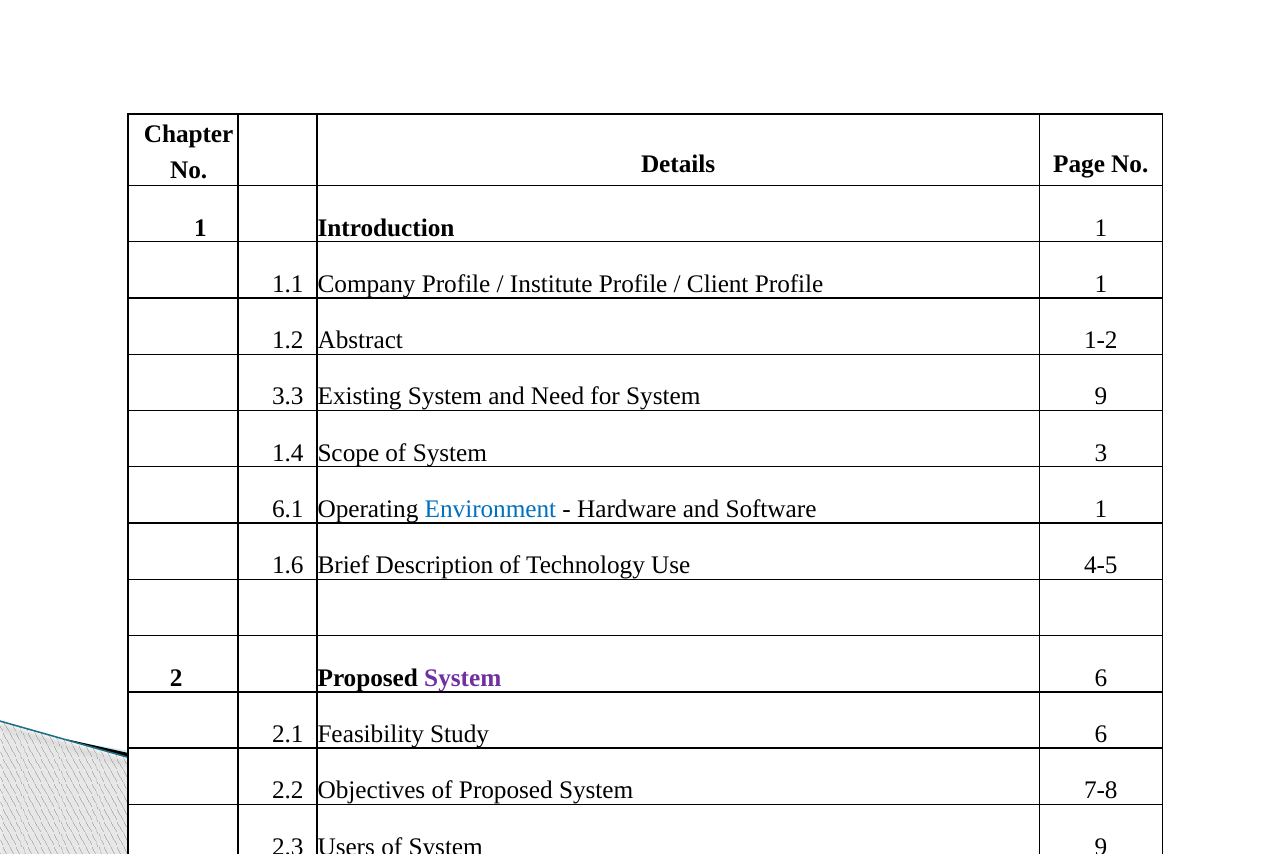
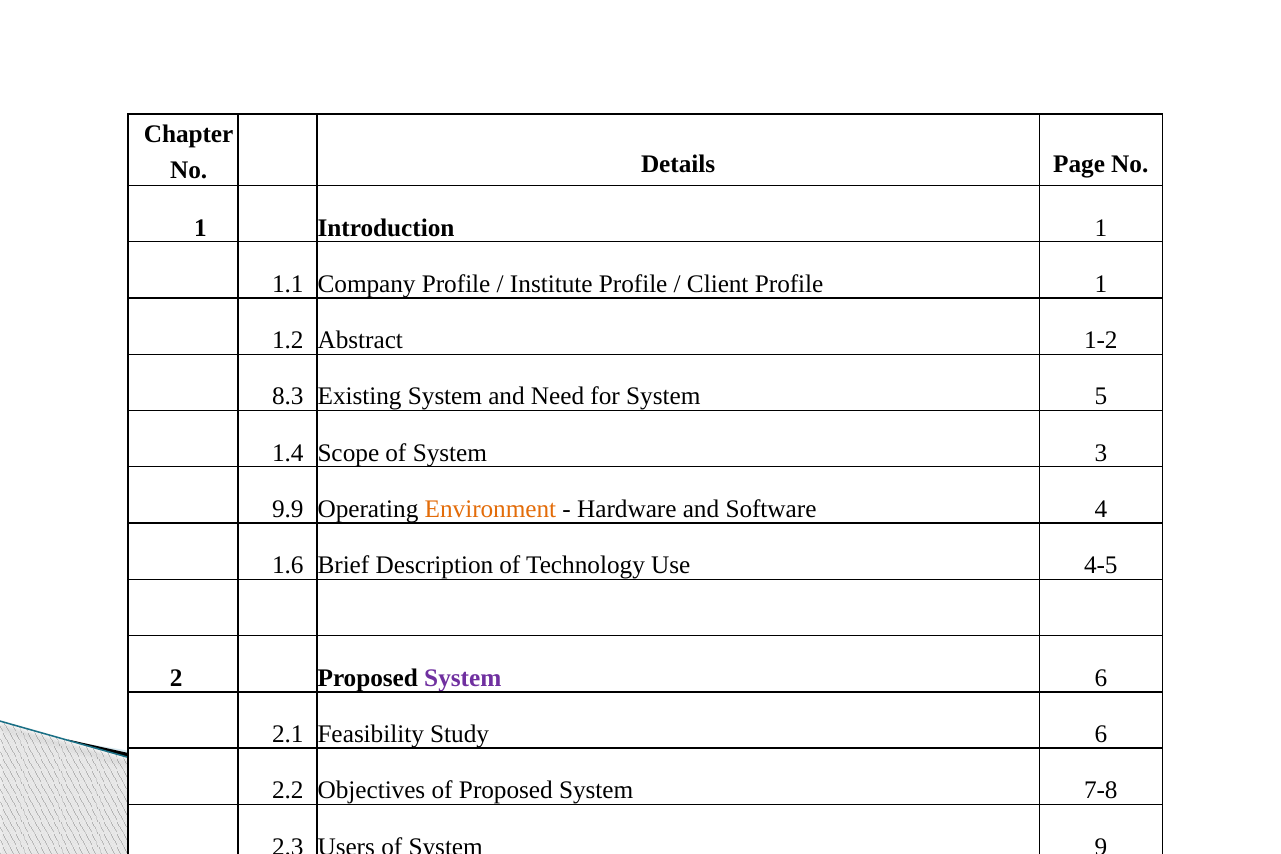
3.3: 3.3 -> 8.3 (288, 397)
for System 9: 9 -> 5 (1101, 397)
6.1: 6.1 -> 9.9 (288, 509)
Environment colour: blue -> orange (490, 509)
Software 1: 1 -> 4 (1101, 509)
